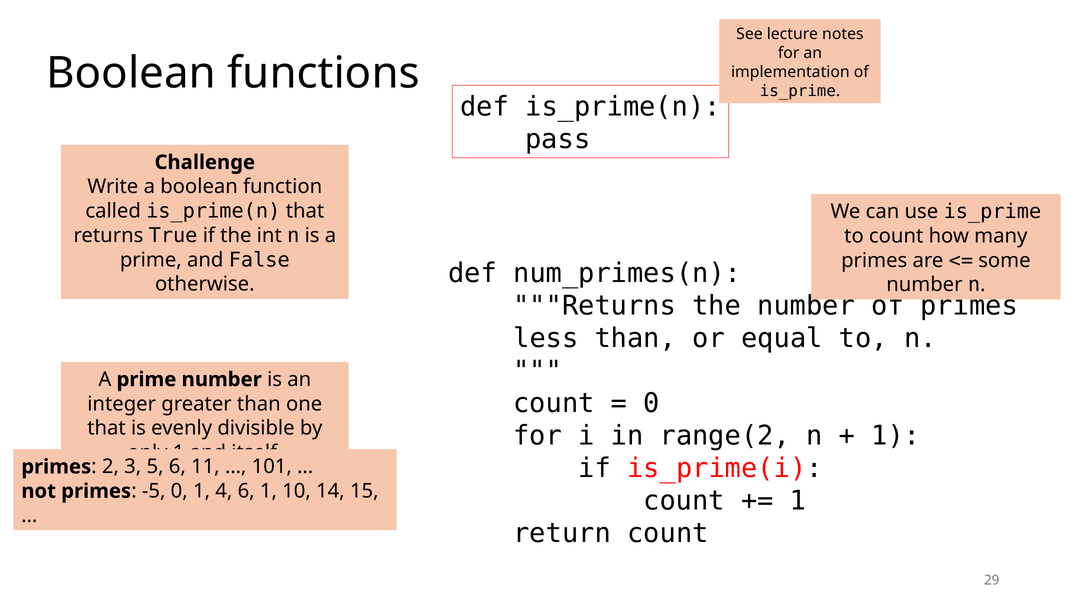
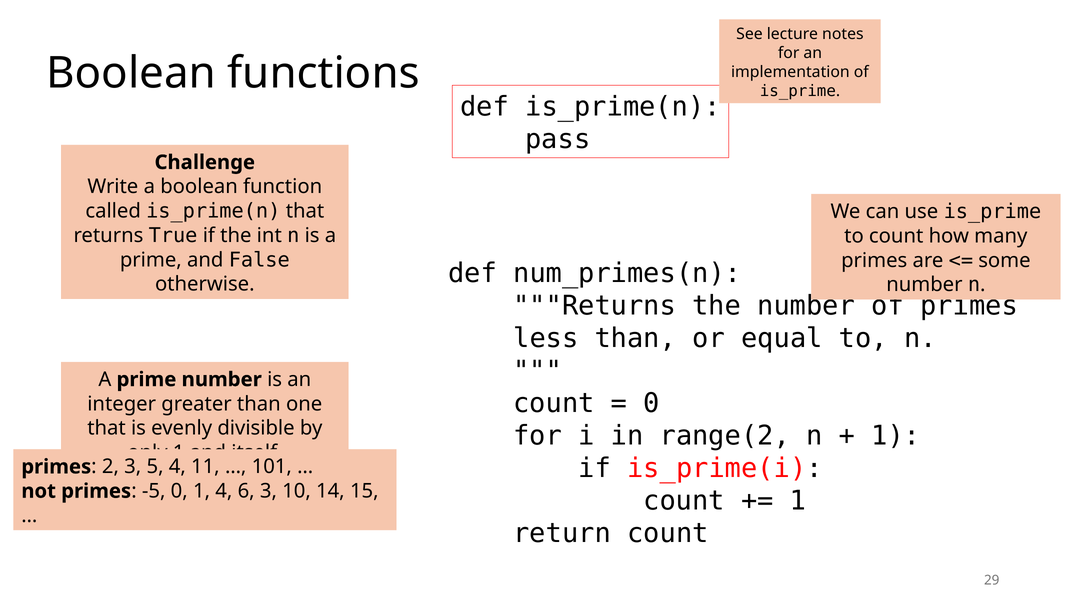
5 6: 6 -> 4 (177, 466)
6 1: 1 -> 3 (268, 491)
